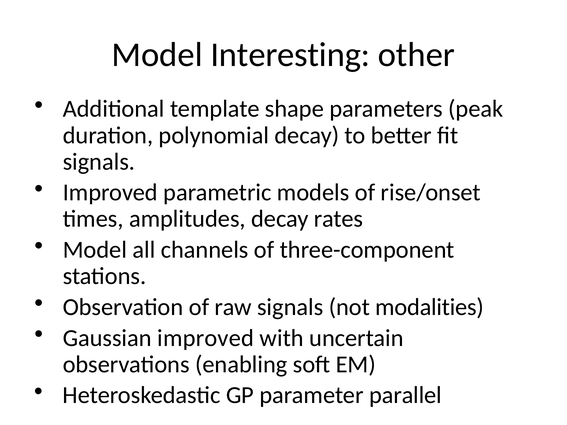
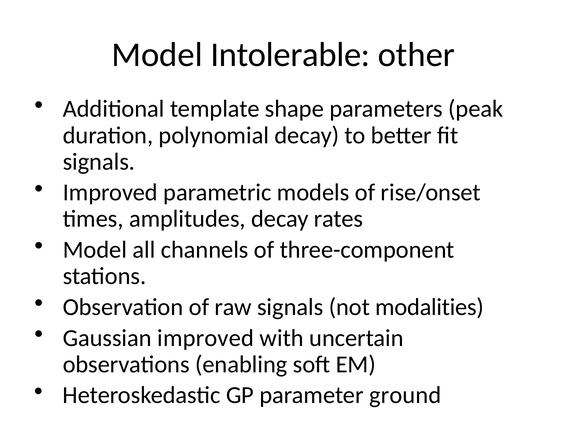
Interesting: Interesting -> Intolerable (290, 55)
parallel: parallel -> ground (405, 395)
